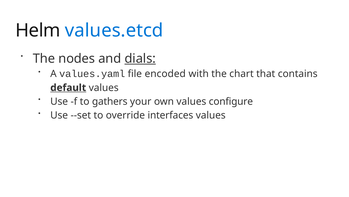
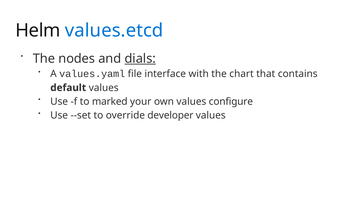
encoded: encoded -> interface (165, 74)
default underline: present -> none (68, 87)
gathers: gathers -> marked (110, 101)
interfaces: interfaces -> developer (170, 115)
